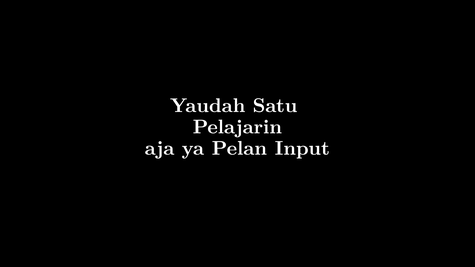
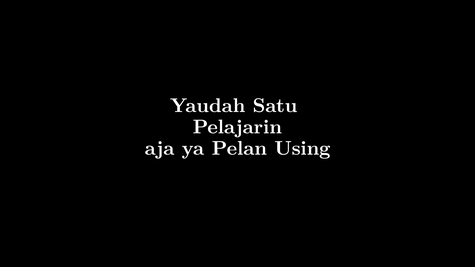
Input: Input -> Using (303, 148)
